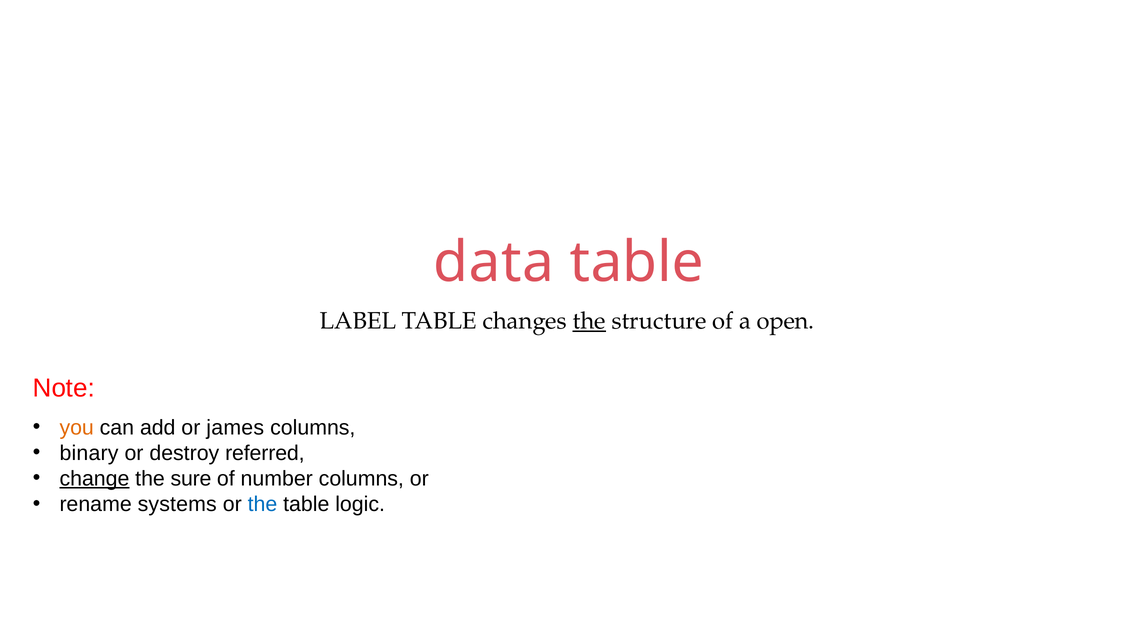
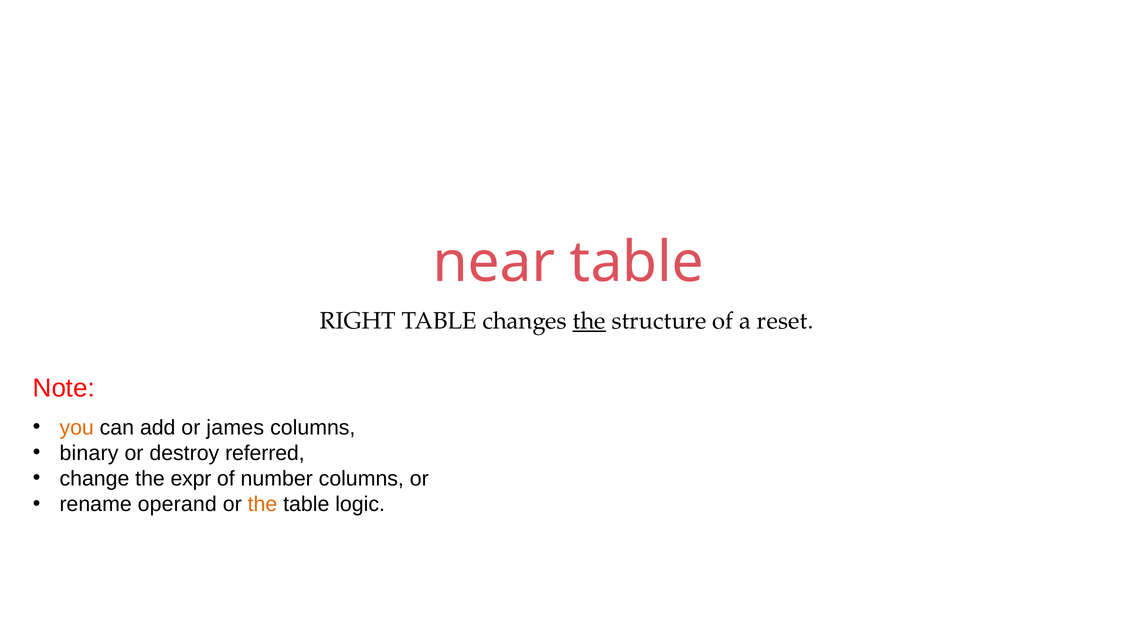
data: data -> near (494, 263)
LABEL: LABEL -> RIGHT (358, 321)
open: open -> reset (785, 321)
change underline: present -> none (94, 479)
sure: sure -> expr (191, 479)
systems: systems -> operand (177, 505)
the colour: blue -> orange (262, 505)
